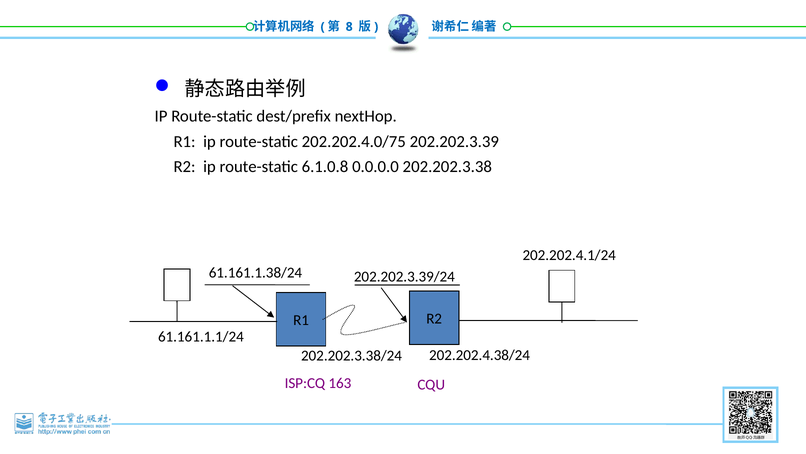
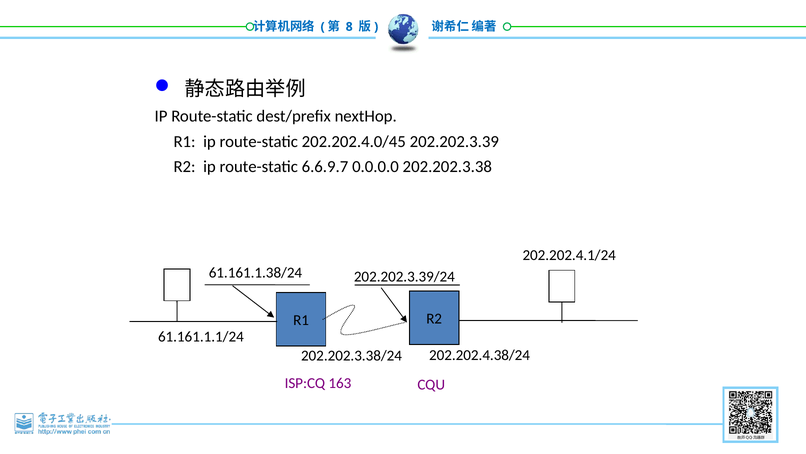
202.202.4.0/75: 202.202.4.0/75 -> 202.202.4.0/45 (354, 141)
6.1.0.8: 6.1.0.8 -> 6.6.9.7 (325, 167)
